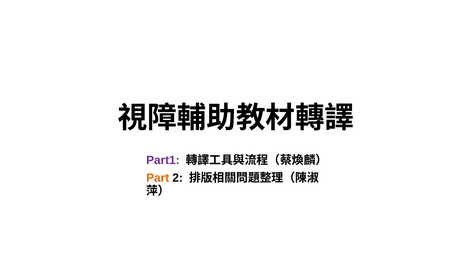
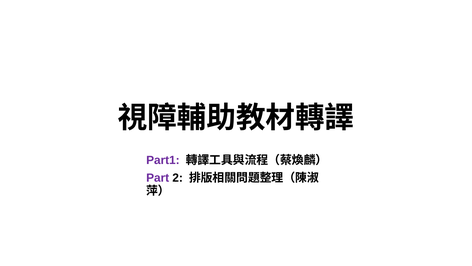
Part colour: orange -> purple (158, 178)
